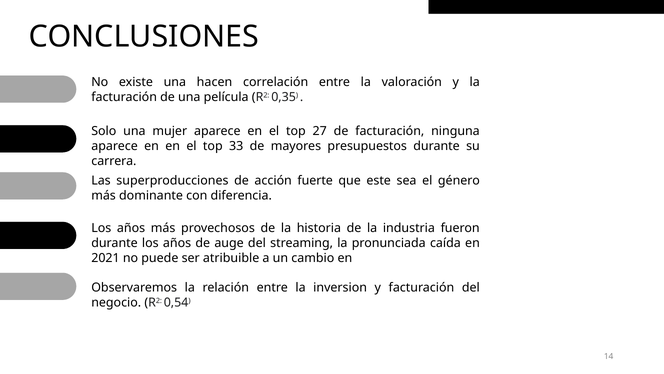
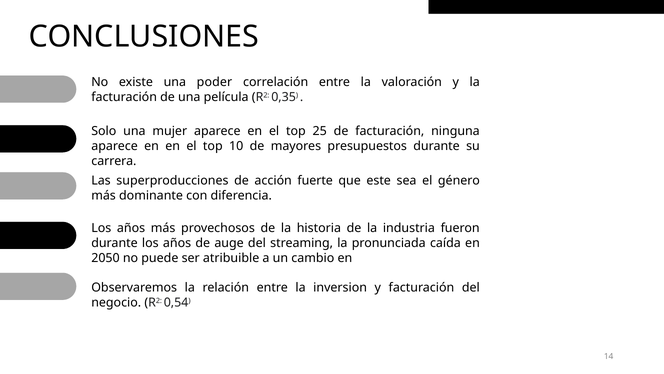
hacen: hacen -> poder (214, 82)
27: 27 -> 25 (320, 131)
33: 33 -> 10 (236, 146)
2021: 2021 -> 2050 (106, 258)
